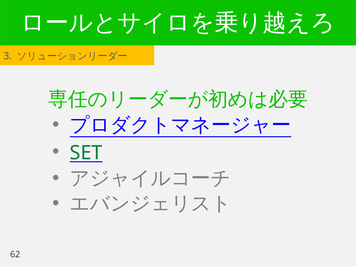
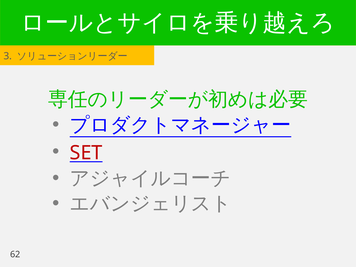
SET colour: green -> red (86, 153)
